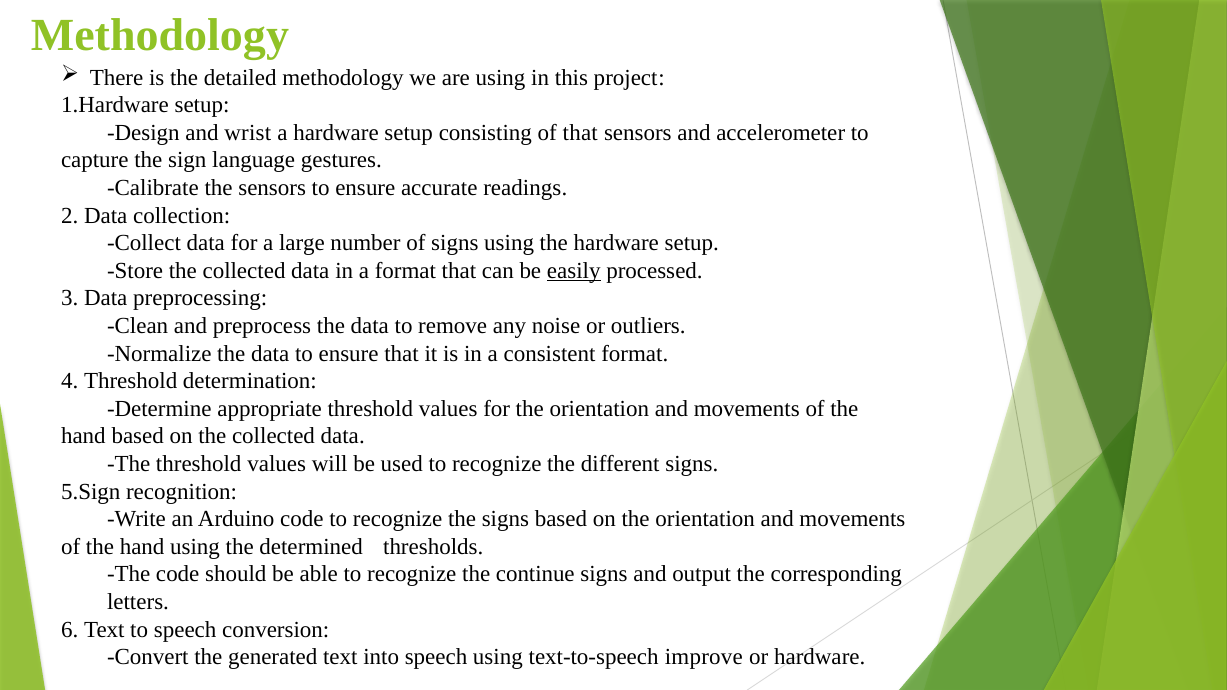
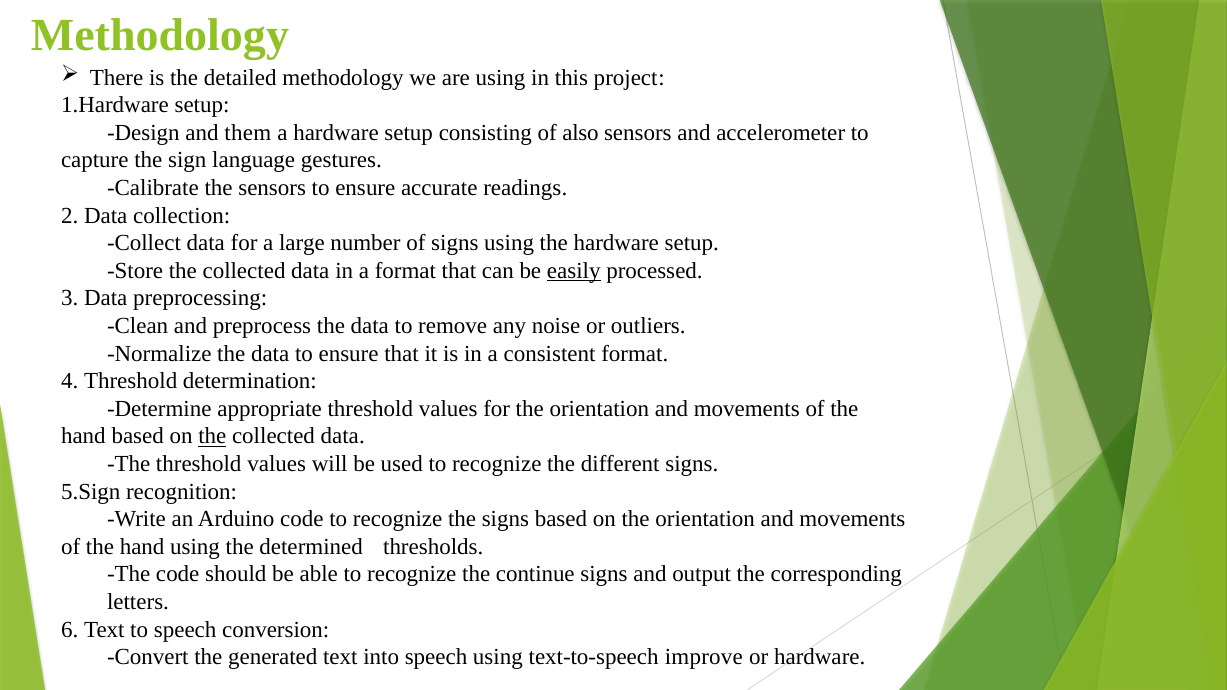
wrist: wrist -> them (248, 133)
of that: that -> also (581, 133)
the underline: none -> present (212, 436)
